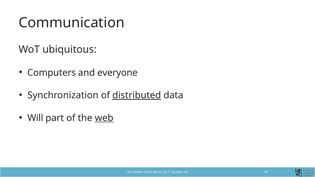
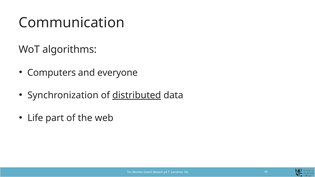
ubiquitous: ubiquitous -> algorithms (70, 50)
Will: Will -> Life (35, 118)
web underline: present -> none (104, 118)
